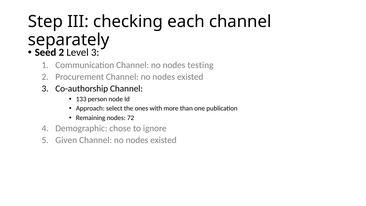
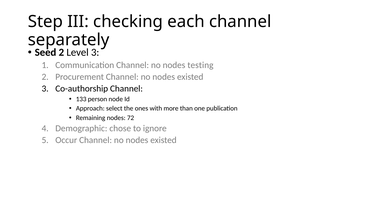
Given: Given -> Occur (66, 140)
